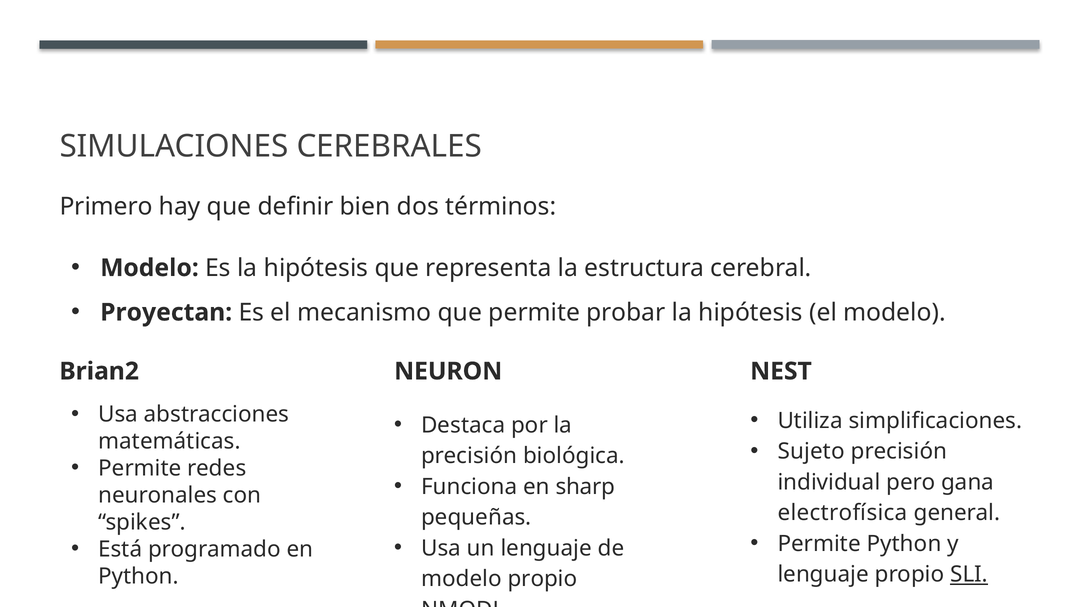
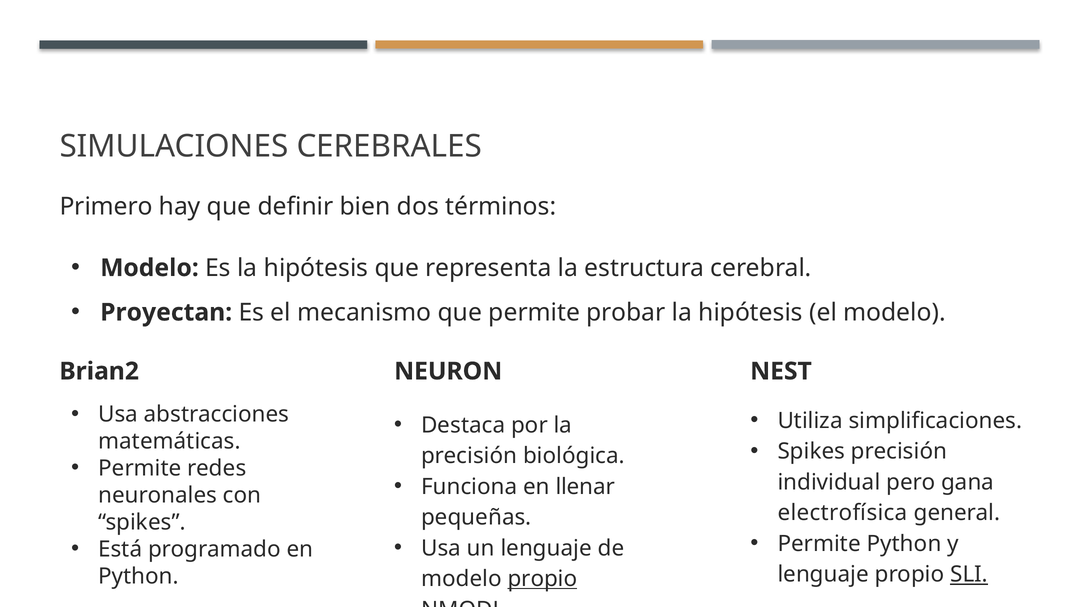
Sujeto: Sujeto -> Spikes (811, 451)
sharp: sharp -> llenar (585, 487)
propio underline: none -> present (542, 579)
